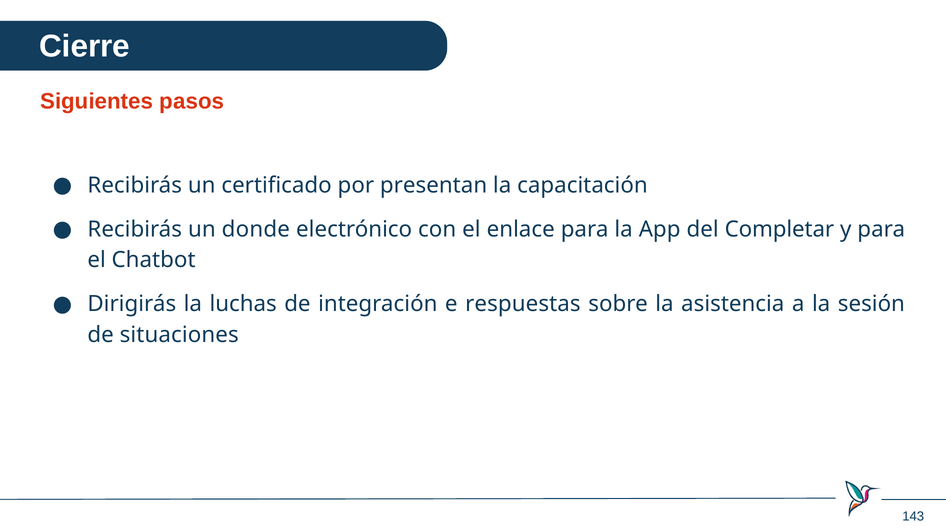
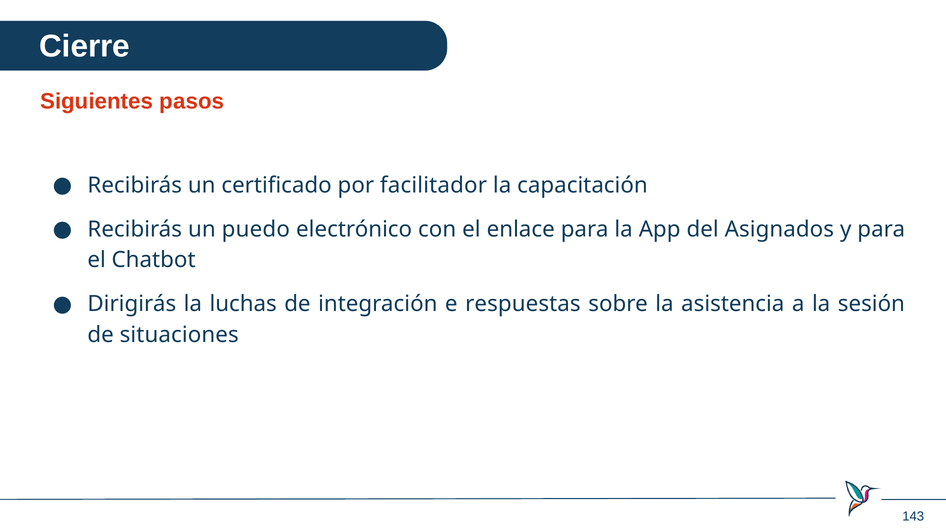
presentan: presentan -> facilitador (433, 185)
donde: donde -> puedo (256, 229)
Completar: Completar -> Asignados (779, 229)
